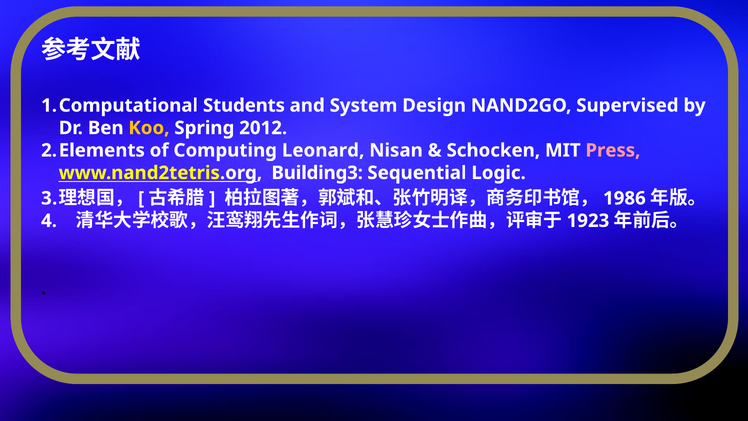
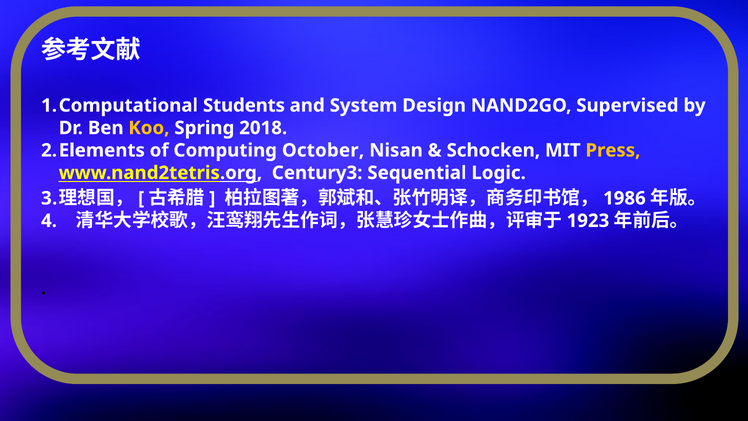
2012: 2012 -> 2018 (263, 128)
Leonard: Leonard -> October (323, 150)
Press colour: pink -> yellow (613, 150)
Building3: Building3 -> Century3 (317, 173)
